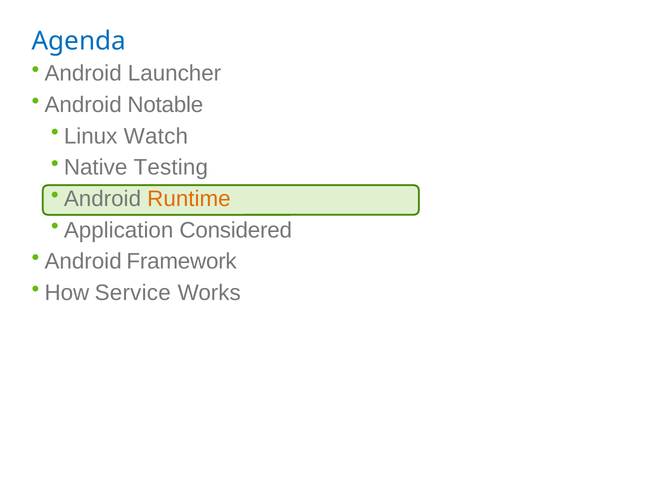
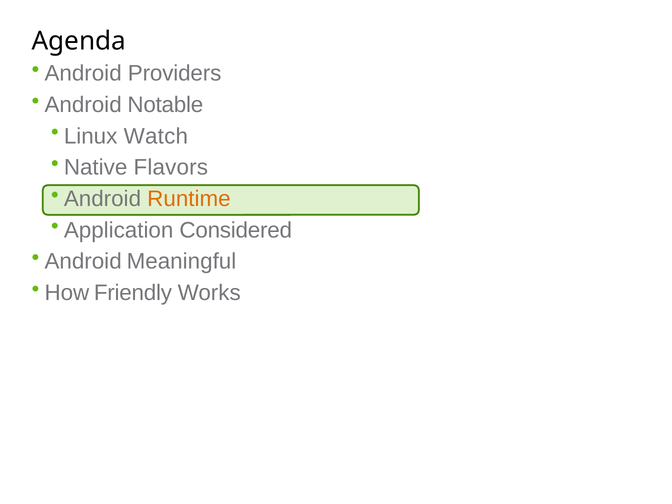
Agenda colour: blue -> black (79, 41)
Launcher: Launcher -> Providers (175, 73)
Testing: Testing -> Flavors (171, 168)
Framework: Framework -> Meaningful (181, 262)
Service: Service -> Friendly (133, 293)
